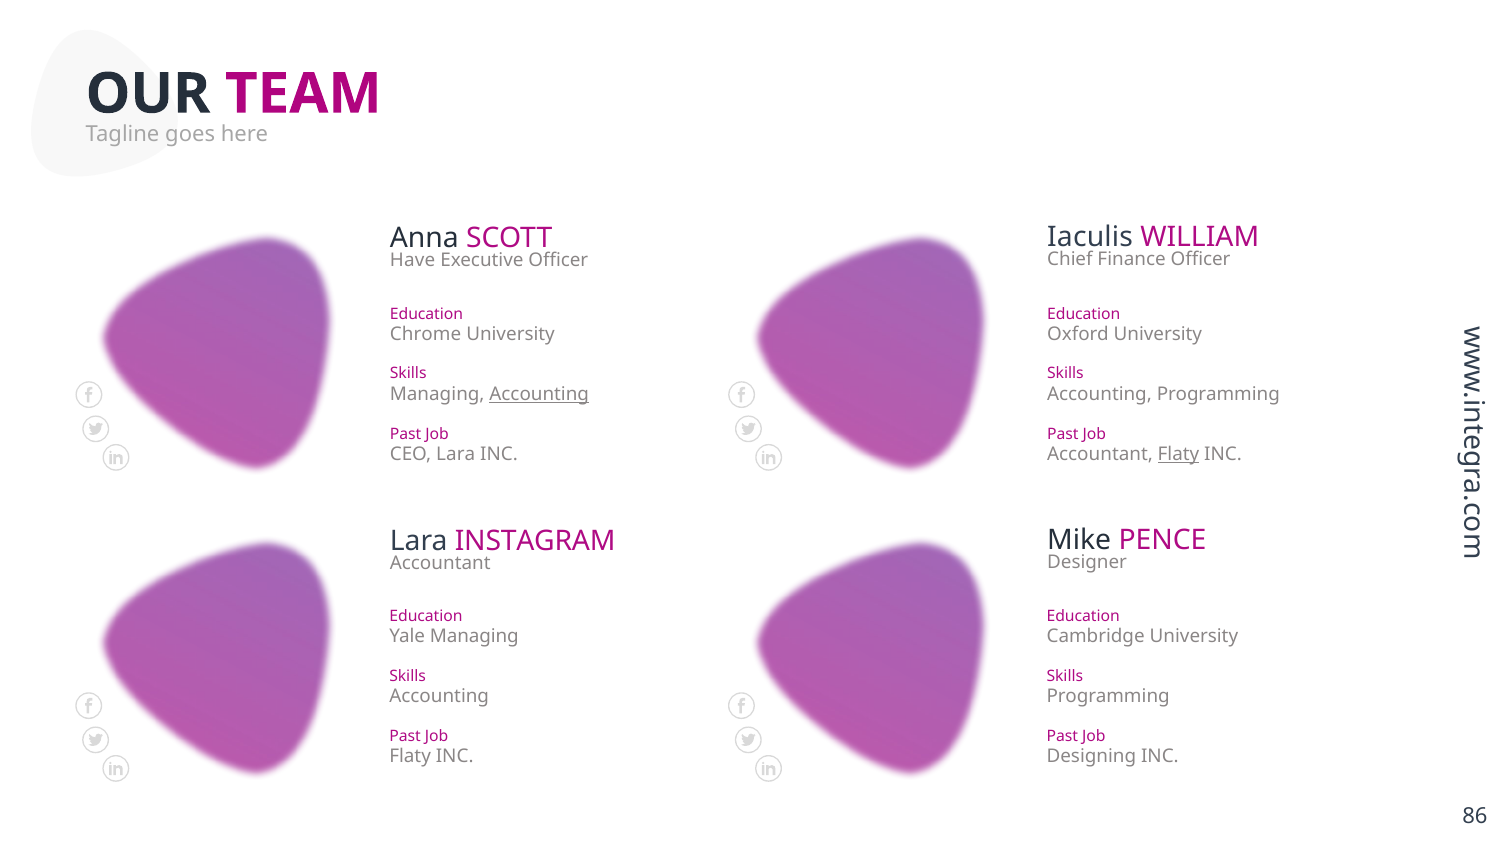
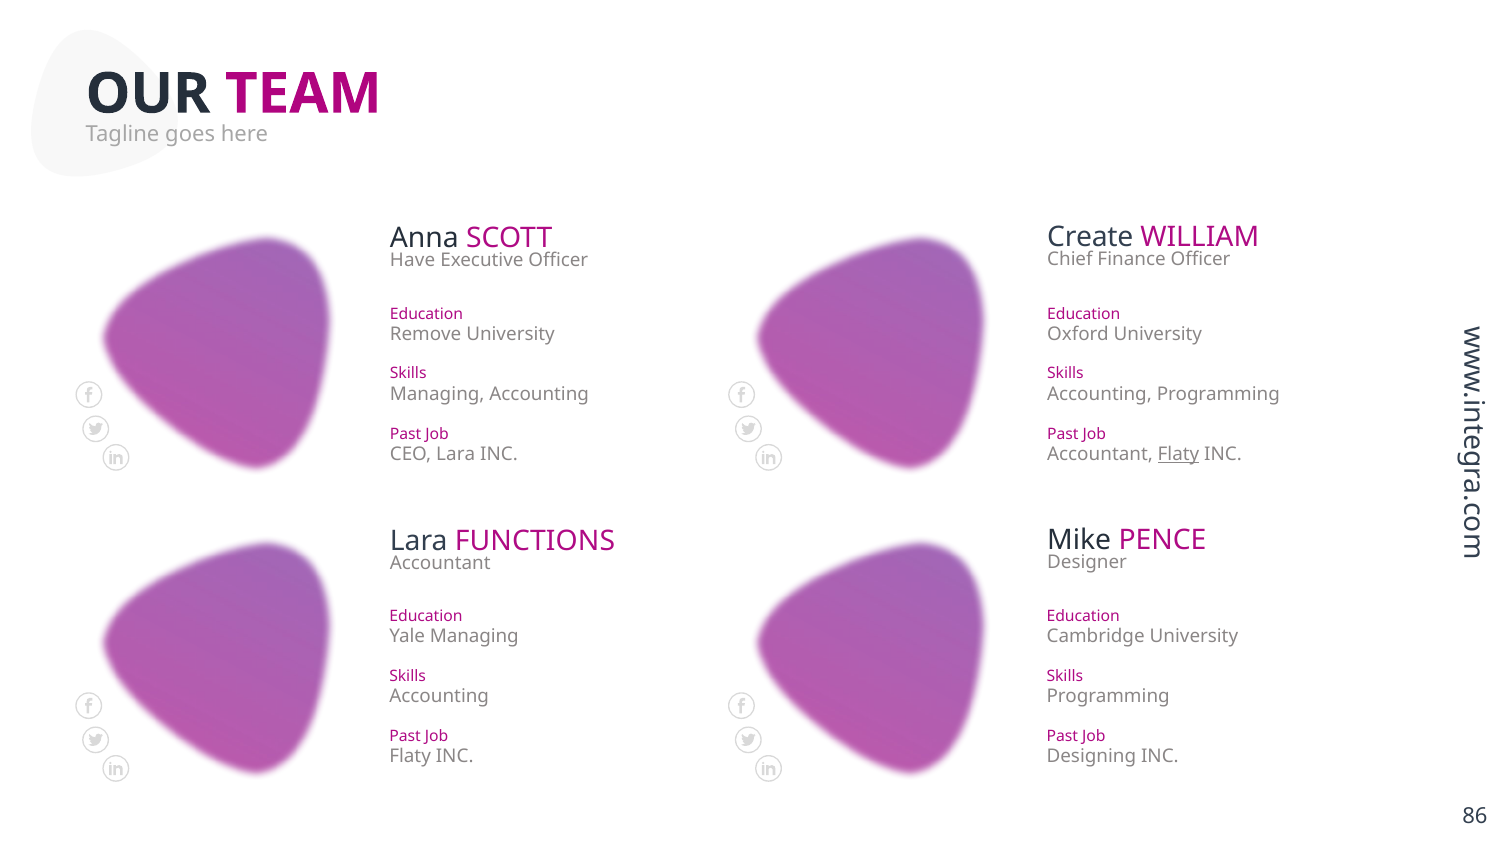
Iaculis: Iaculis -> Create (1090, 237)
Chrome: Chrome -> Remove (426, 334)
Accounting underline: present -> none (539, 394)
INSTAGRAM: INSTAGRAM -> FUNCTIONS (535, 541)
